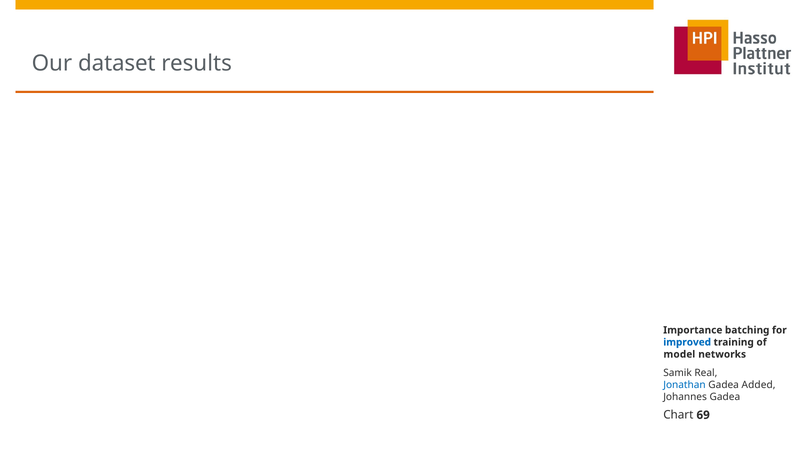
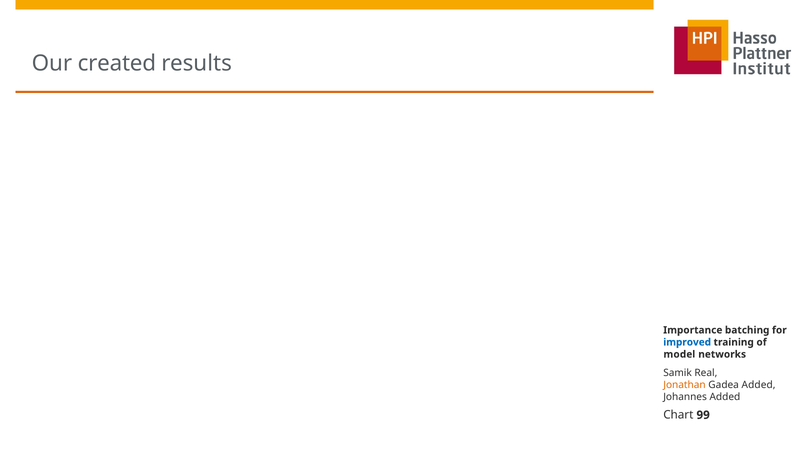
dataset: dataset -> created (117, 64)
Jonathan colour: blue -> orange (684, 385)
Johannes Gadea: Gadea -> Added (725, 397)
69: 69 -> 99 (703, 415)
